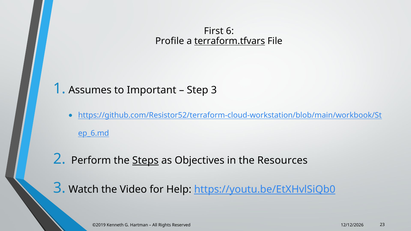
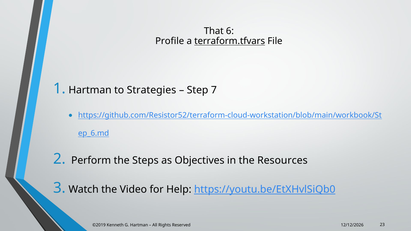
First: First -> That (214, 31)
Assumes: Assumes -> Hartman (90, 90)
Important: Important -> Strategies (152, 90)
Step 3: 3 -> 7 (214, 90)
Steps underline: present -> none (145, 161)
